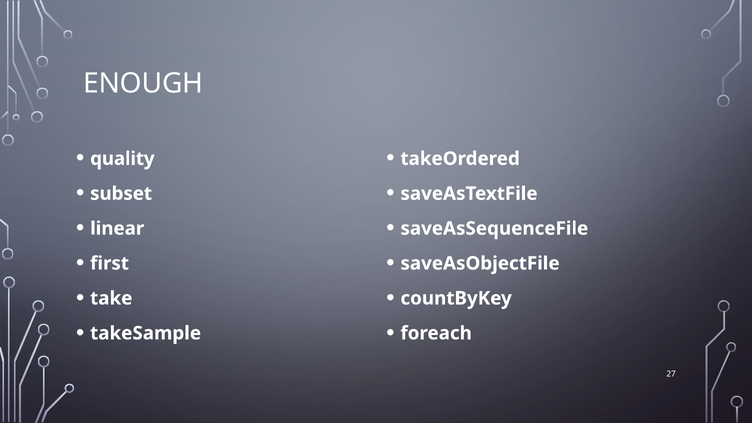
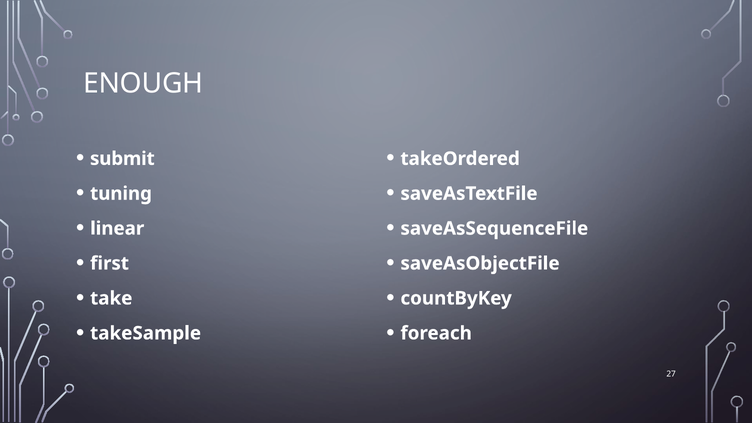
quality: quality -> submit (122, 159)
subset: subset -> tuning (121, 194)
